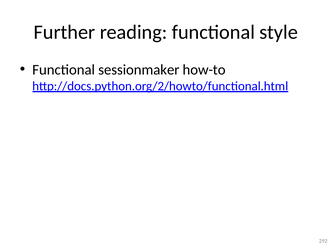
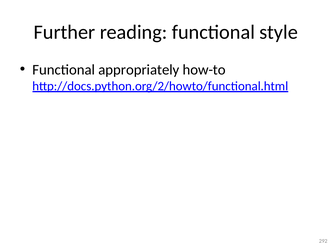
sessionmaker: sessionmaker -> appropriately (139, 70)
